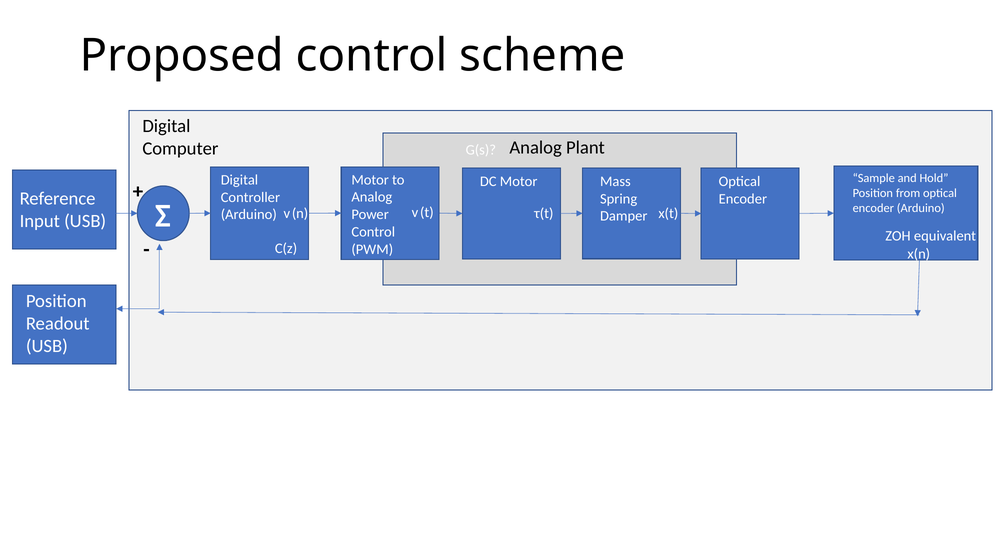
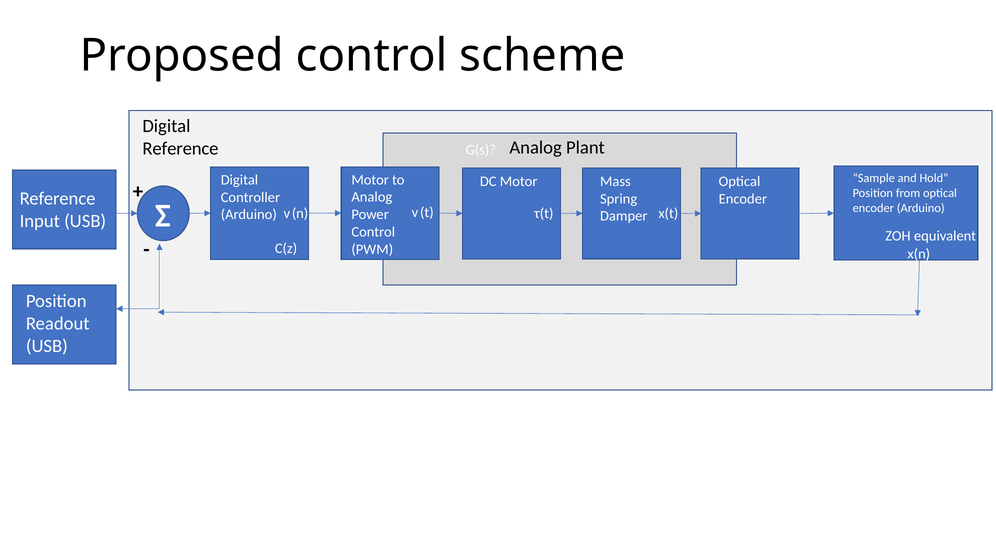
Computer: Computer -> Reference (180, 149)
